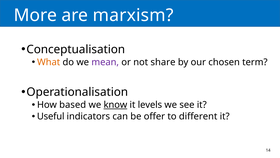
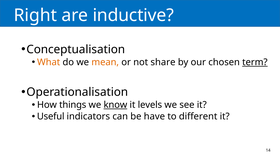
More: More -> Right (35, 15)
marxism: marxism -> inductive (133, 15)
mean colour: purple -> orange (105, 62)
term underline: none -> present (255, 62)
based: based -> things (73, 105)
offer: offer -> have (154, 116)
